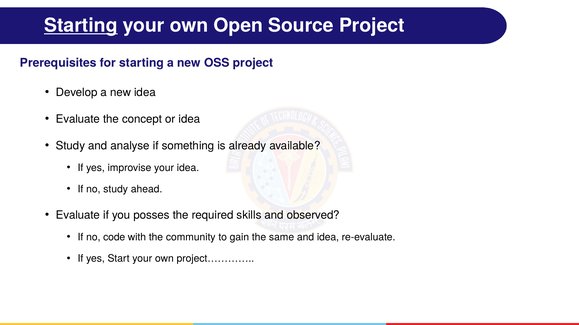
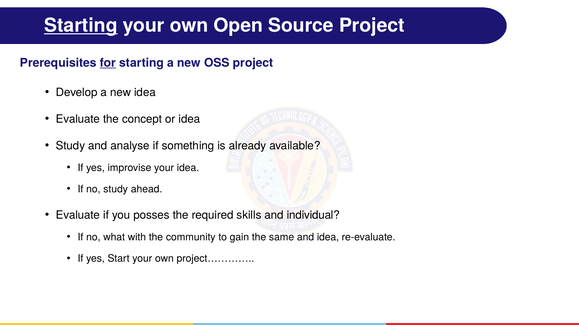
for underline: none -> present (108, 63)
observed: observed -> individual (313, 216)
code: code -> what (114, 238)
